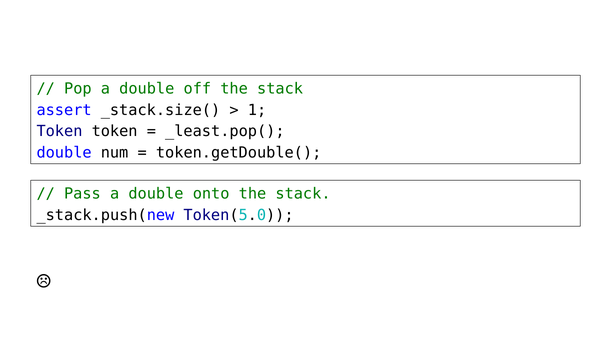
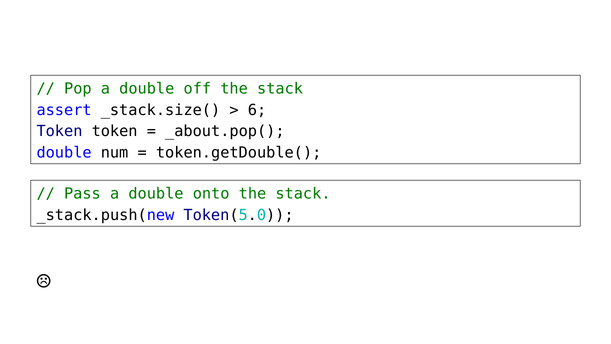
1: 1 -> 6 (257, 110)
_least.pop(: _least.pop( -> _about.pop( (225, 131)
